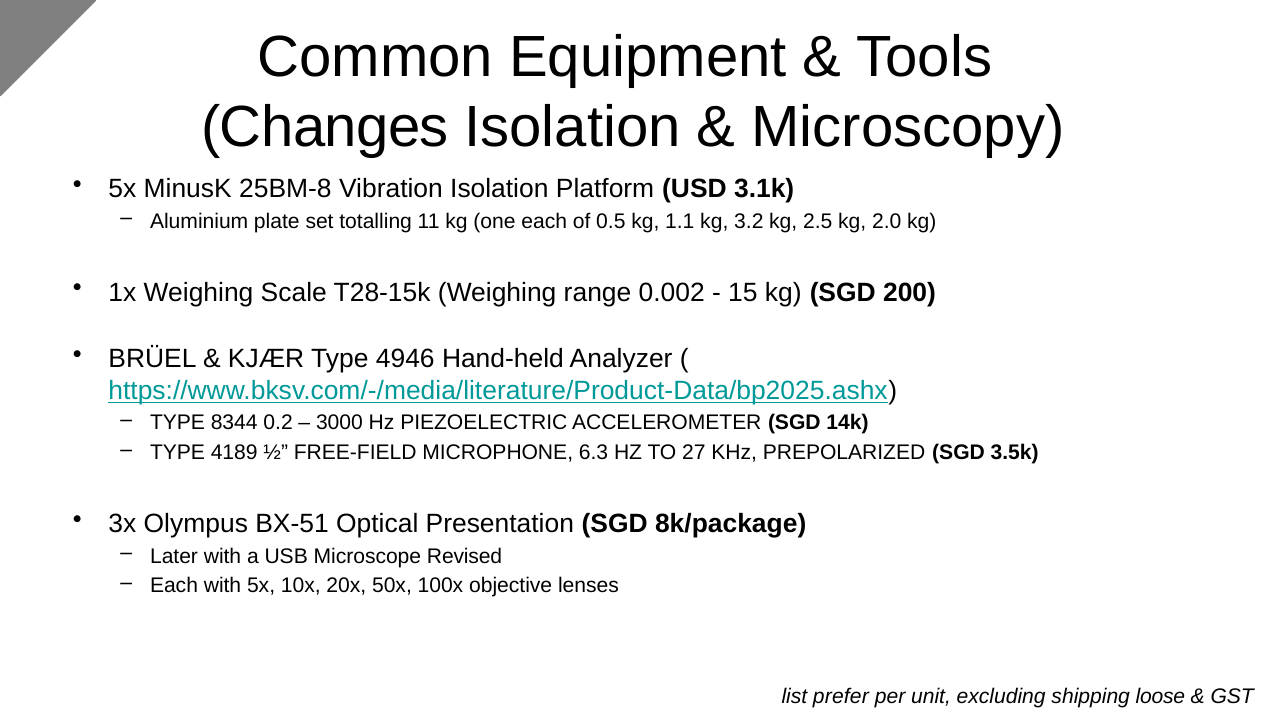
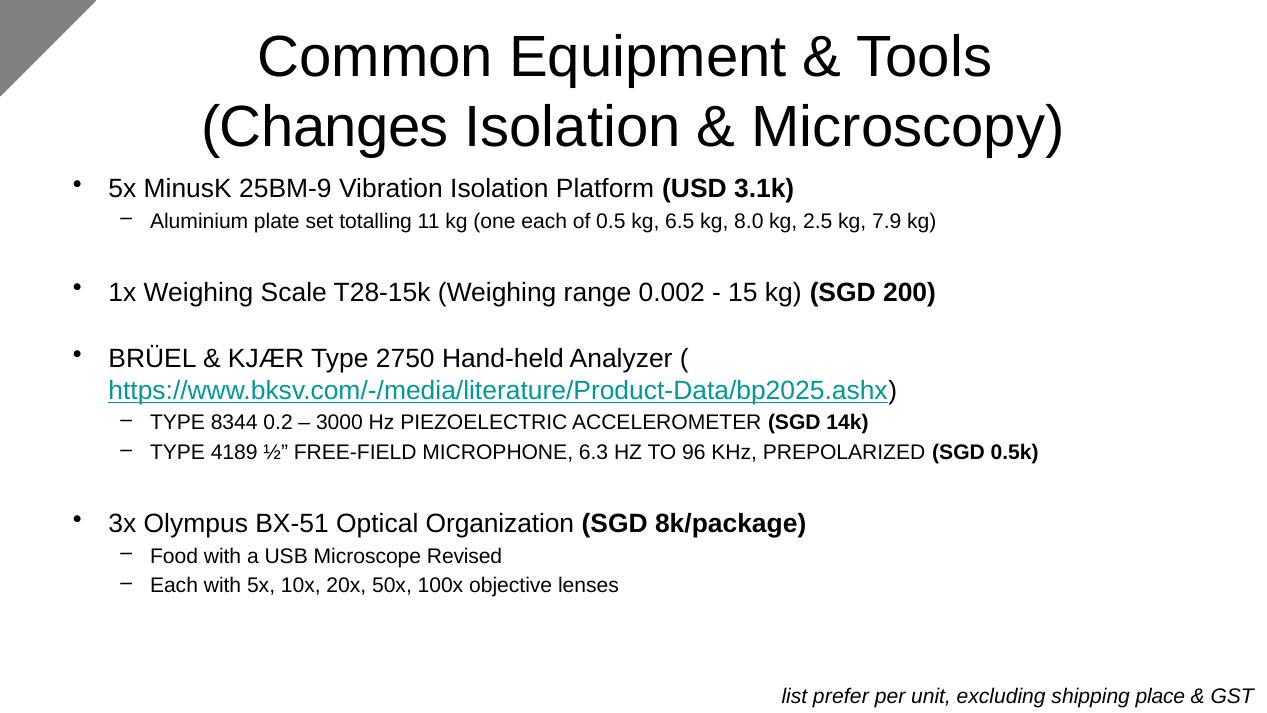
25BM-8: 25BM-8 -> 25BM-9 (285, 189)
1.1: 1.1 -> 6.5 (680, 221)
3.2: 3.2 -> 8.0 (749, 221)
2.0: 2.0 -> 7.9 (887, 221)
4946: 4946 -> 2750 (405, 359)
27: 27 -> 96 (694, 452)
3.5k: 3.5k -> 0.5k (1015, 452)
Presentation: Presentation -> Organization (500, 523)
Later: Later -> Food (174, 556)
loose: loose -> place (1160, 696)
